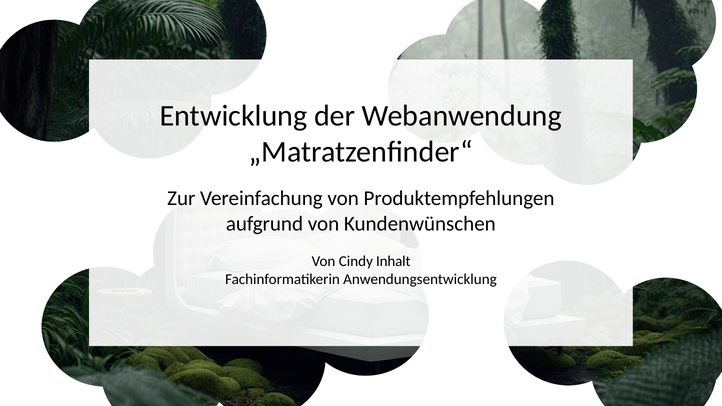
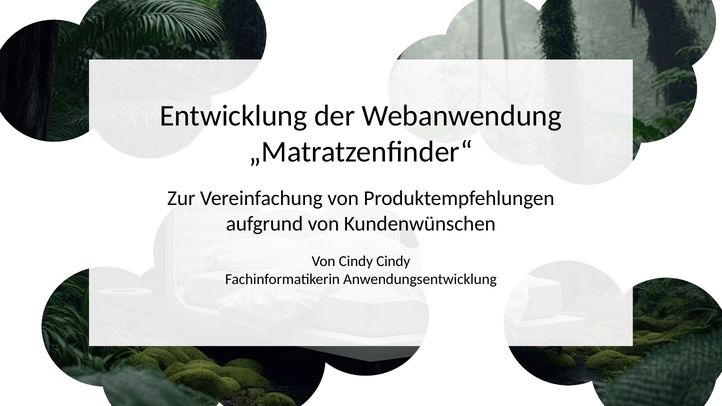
Cindy Inhalt: Inhalt -> Cindy (393, 261)
